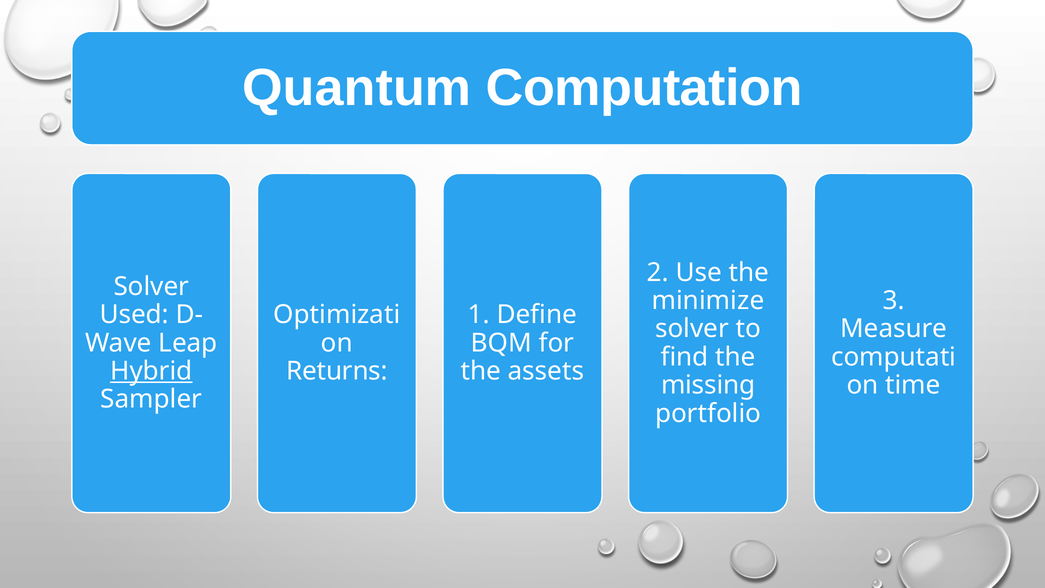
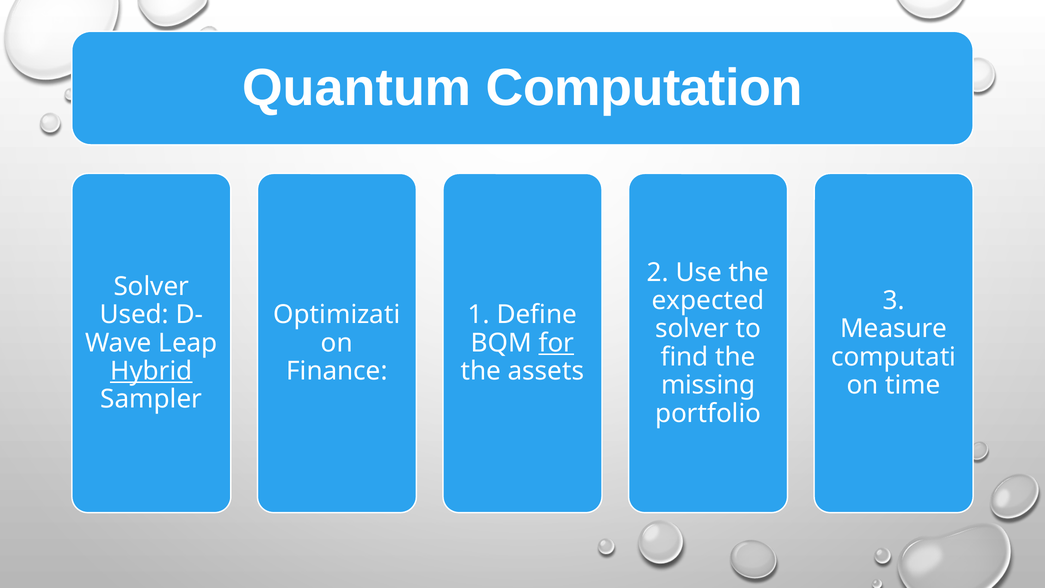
minimize: minimize -> expected (708, 300)
for underline: none -> present (556, 343)
Returns: Returns -> Finance (337, 371)
